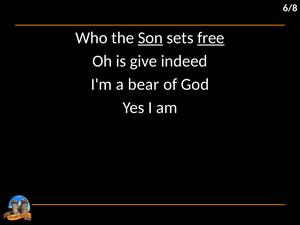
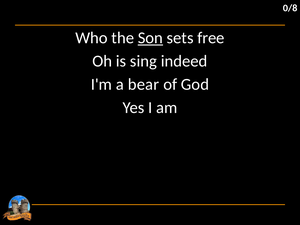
6/8: 6/8 -> 0/8 (290, 8)
free underline: present -> none (211, 38)
give: give -> sing (144, 61)
